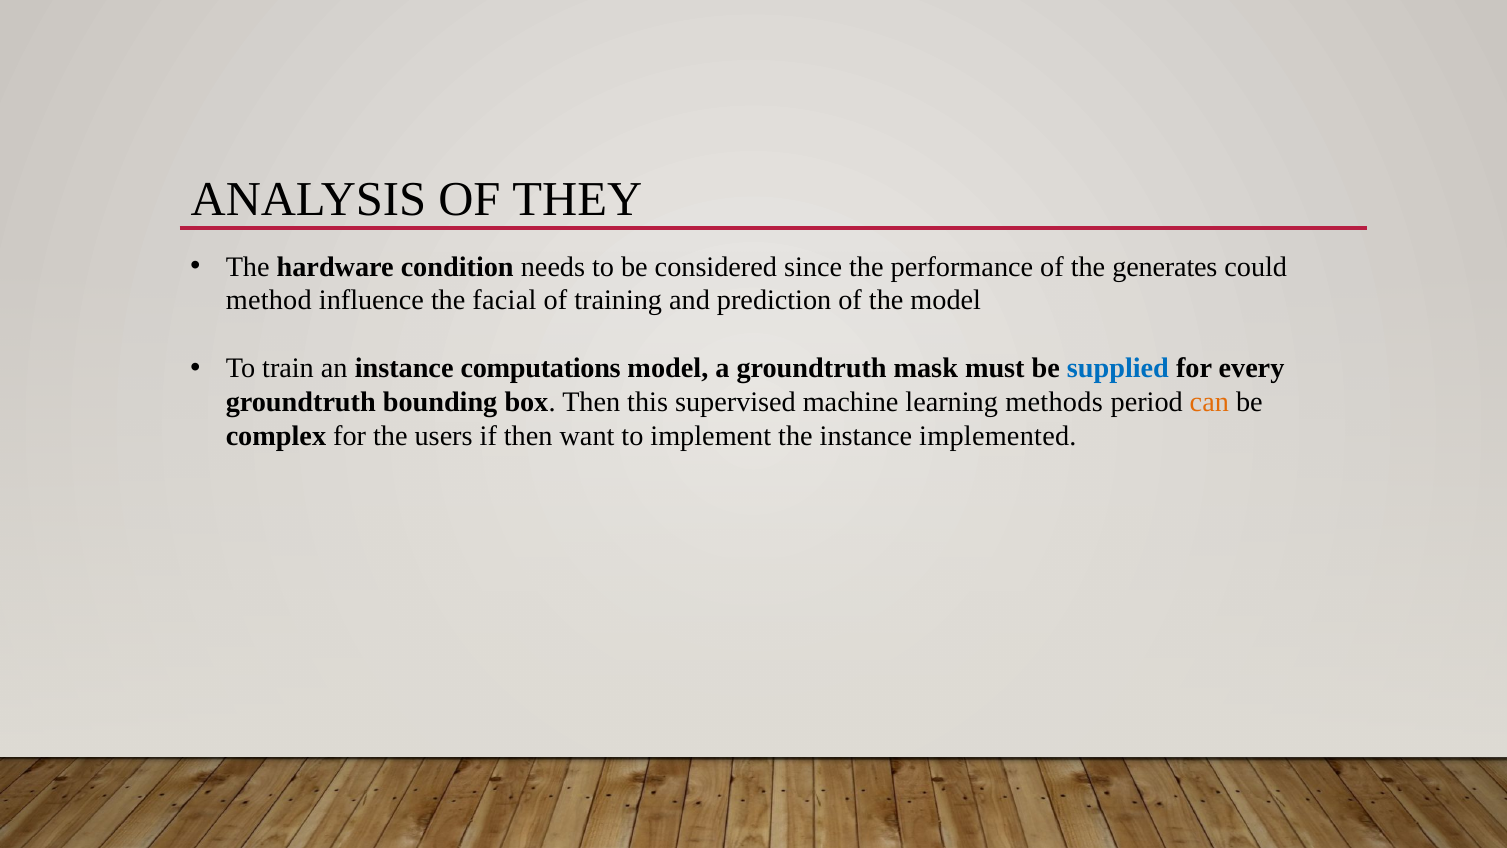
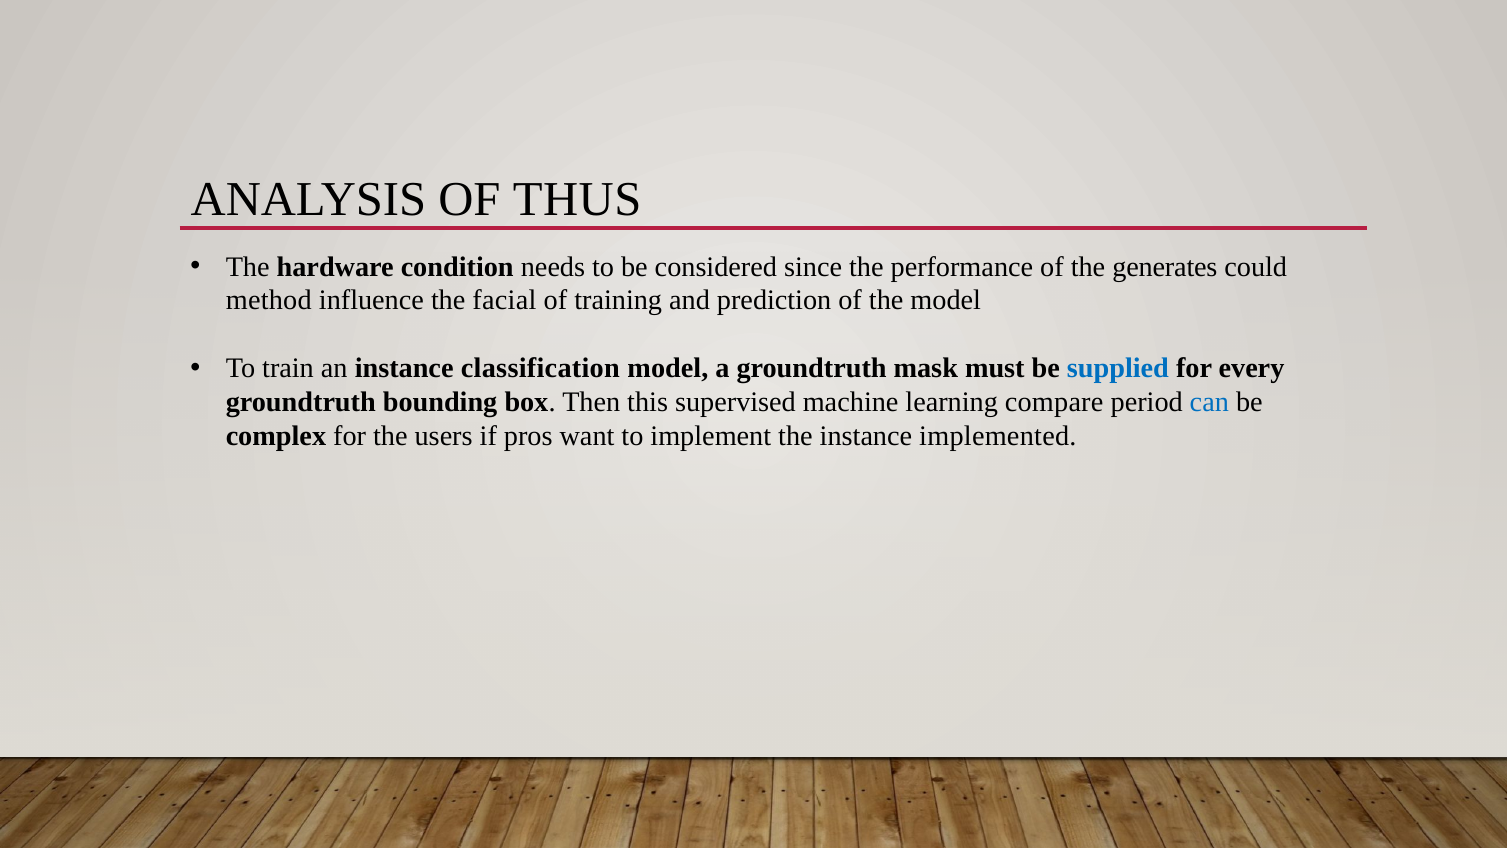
THEY: THEY -> THUS (577, 199)
computations: computations -> classification (540, 368)
methods: methods -> compare (1054, 402)
can colour: orange -> blue (1209, 402)
if then: then -> pros (528, 436)
